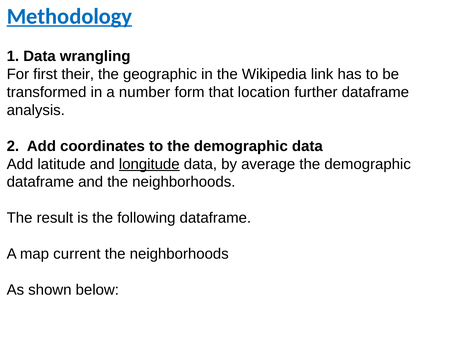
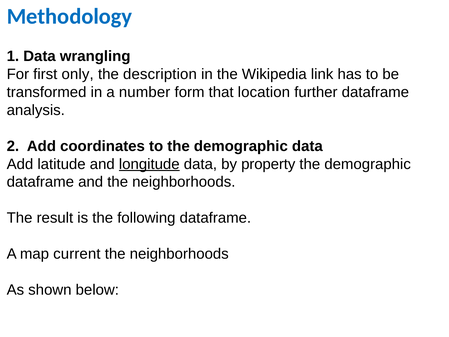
Methodology underline: present -> none (69, 16)
their: their -> only (78, 74)
geographic: geographic -> description (160, 74)
average: average -> property (268, 164)
